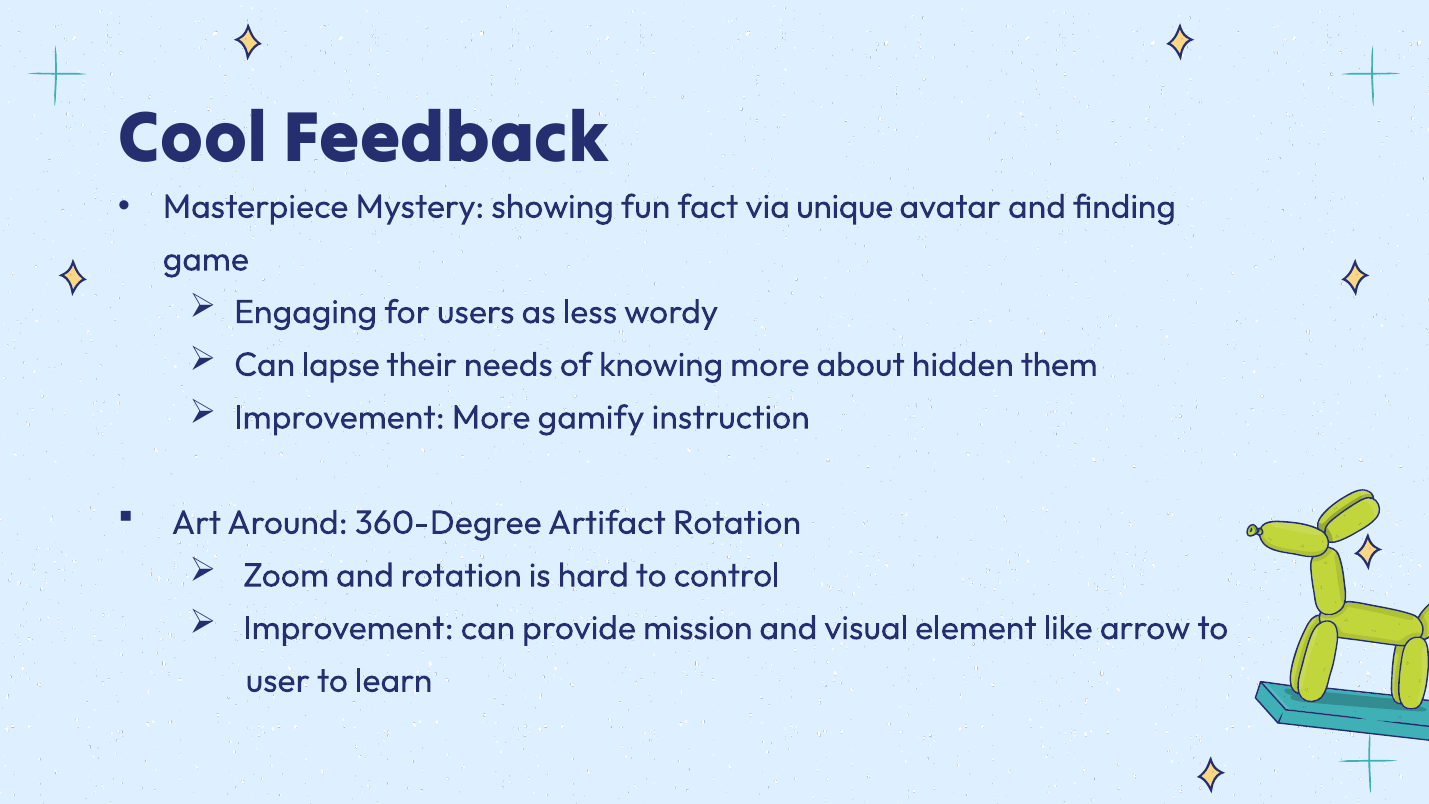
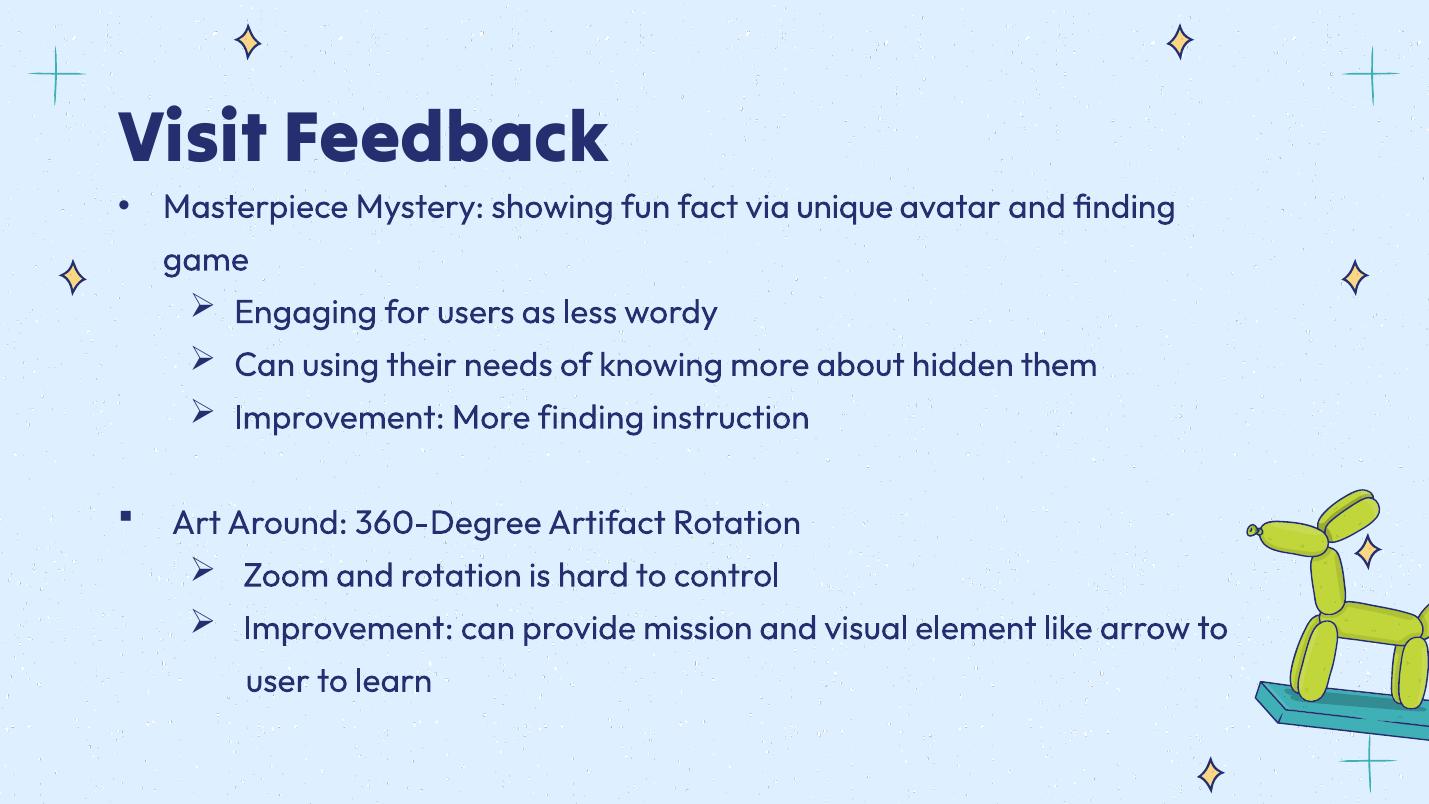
Cool: Cool -> Visit (193, 138)
lapse: lapse -> using (341, 365)
More gamify: gamify -> finding (591, 417)
